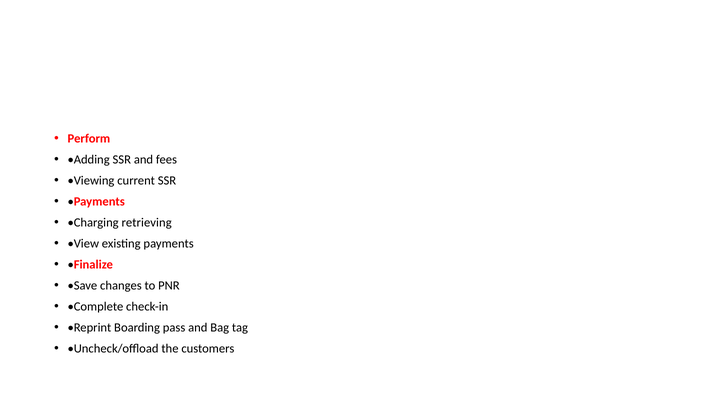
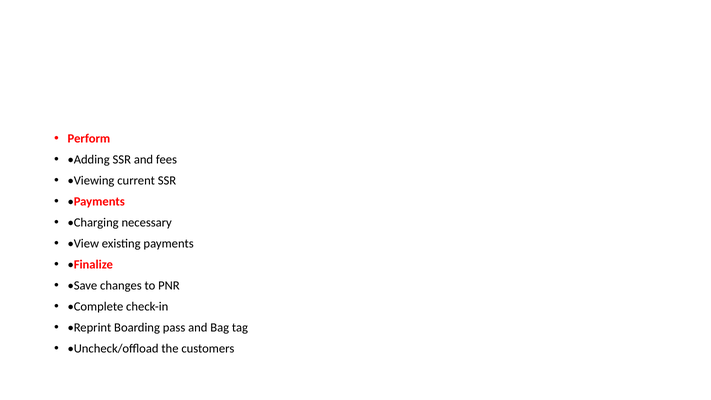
retrieving: retrieving -> necessary (147, 222)
